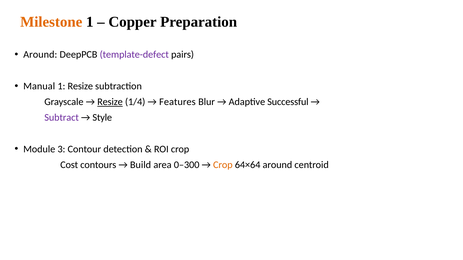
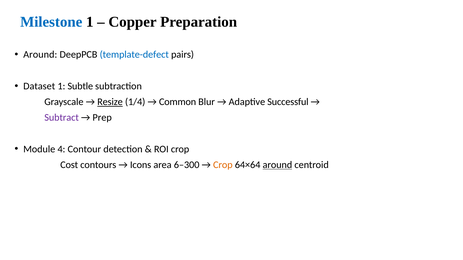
Milestone colour: orange -> blue (51, 22)
template-defect colour: purple -> blue (134, 55)
Manual: Manual -> Dataset (39, 86)
1 Resize: Resize -> Subtle (80, 86)
Features: Features -> Common (178, 102)
Style: Style -> Prep (102, 118)
3: 3 -> 4 (61, 149)
Build: Build -> Icons (141, 165)
0–300: 0–300 -> 6–300 (187, 165)
around underline: none -> present (277, 165)
